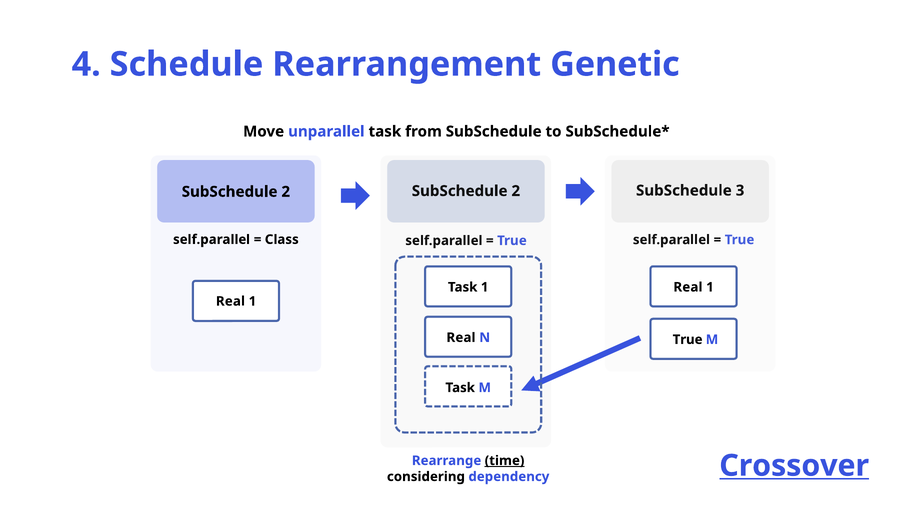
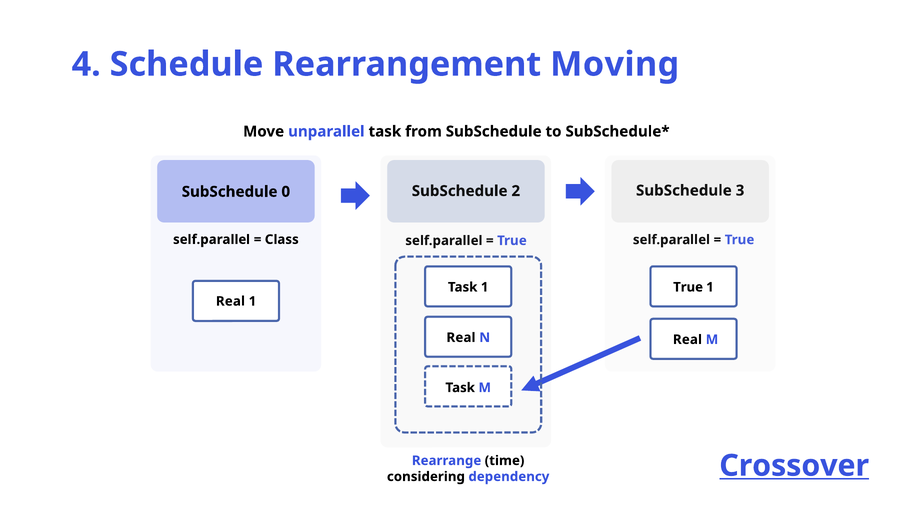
Genetic: Genetic -> Moving (615, 64)
2: 2 -> 0 (286, 192)
Task 1 Real: Real -> True (688, 287)
N True: True -> Real (687, 339)
time underline: present -> none (505, 460)
